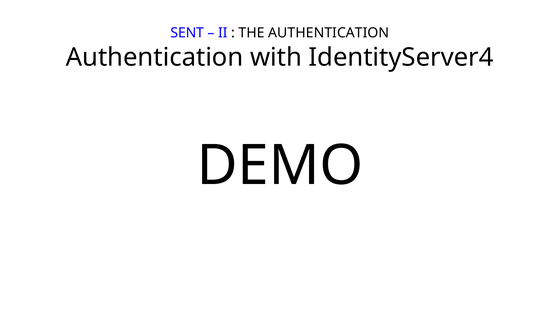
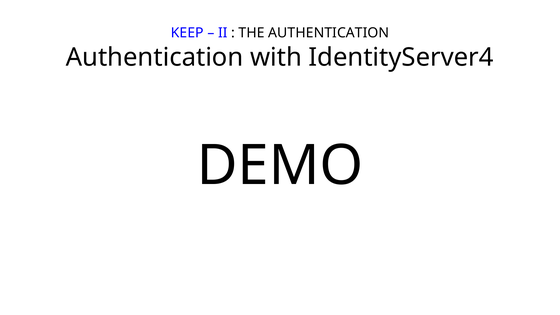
SENT: SENT -> KEEP (187, 33)
